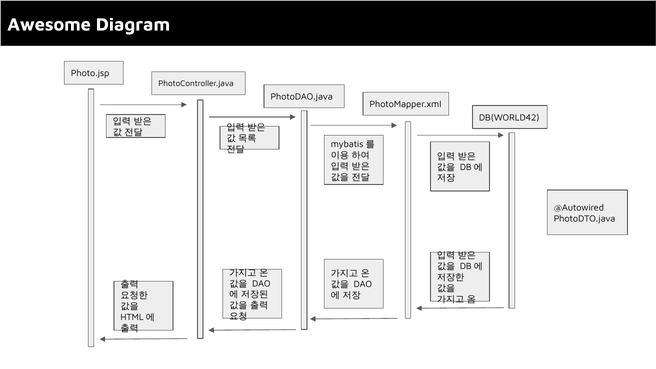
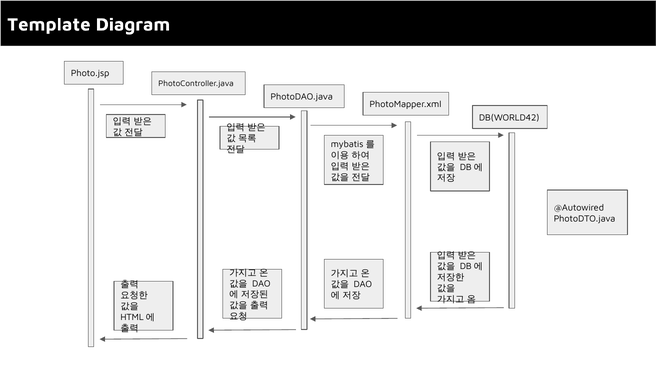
Awesome: Awesome -> Template (49, 24)
